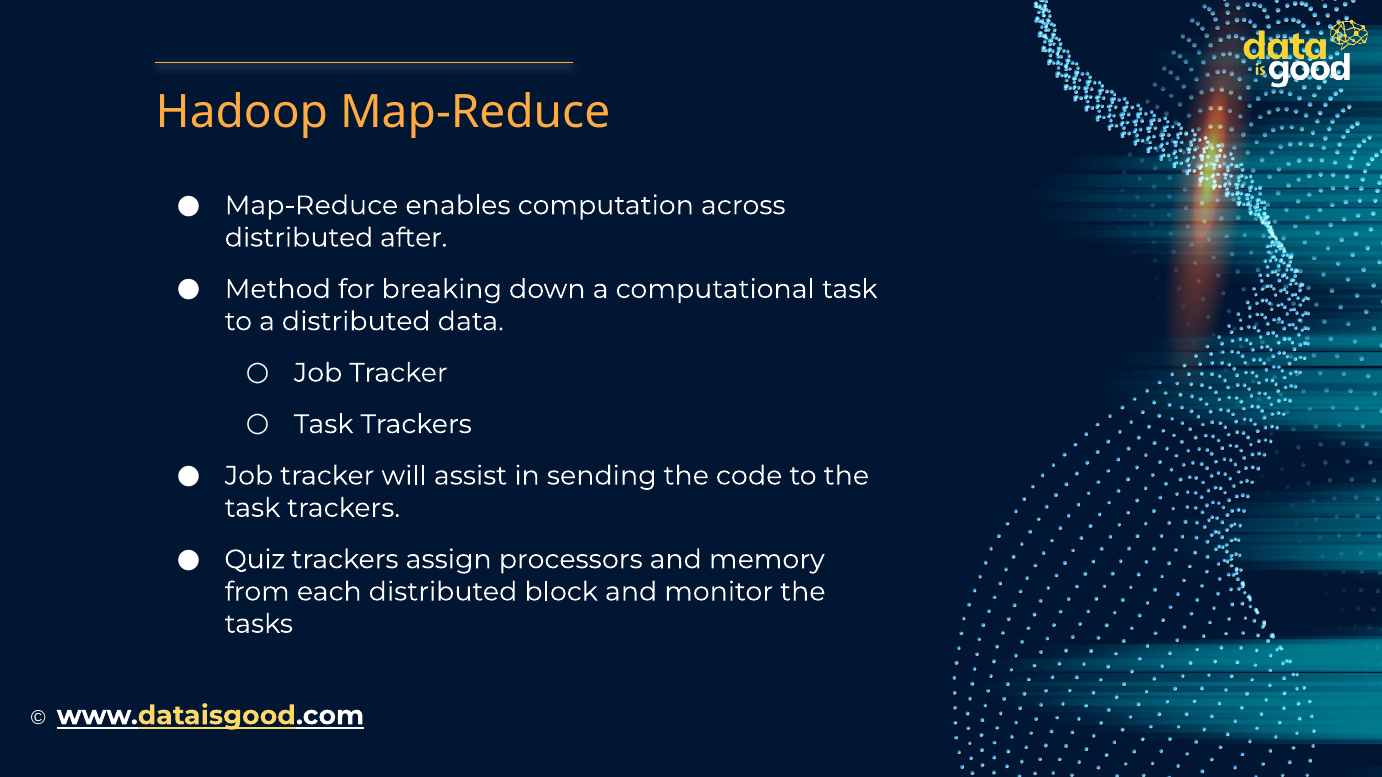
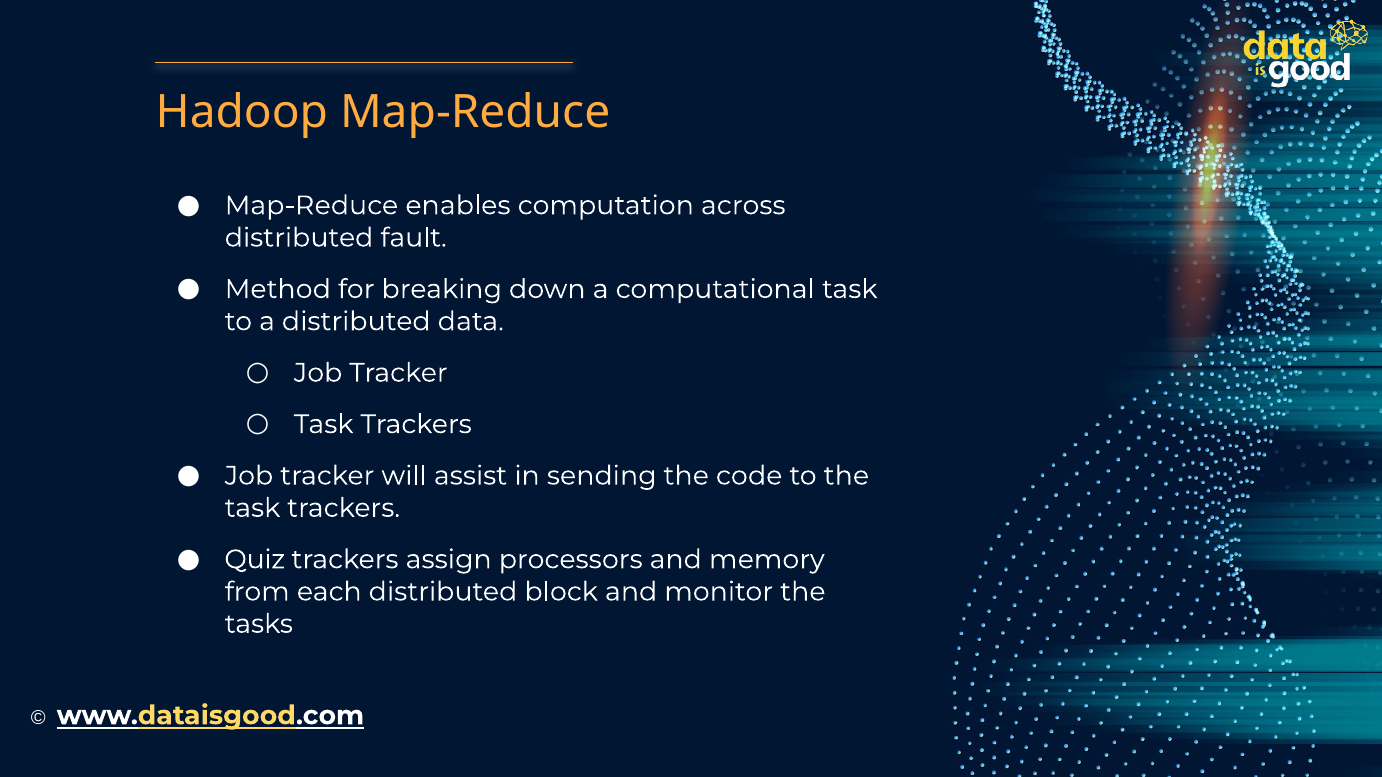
after: after -> fault (414, 238)
